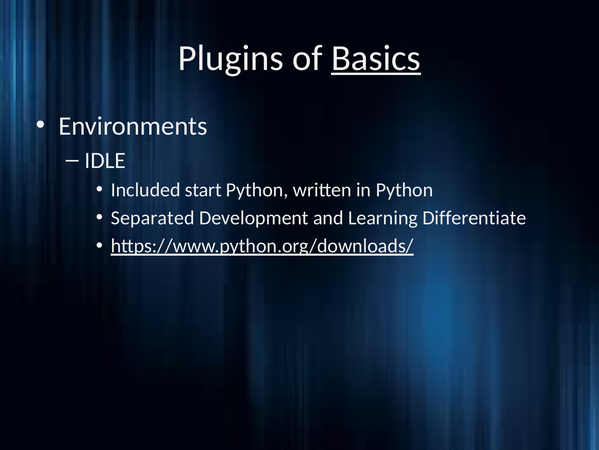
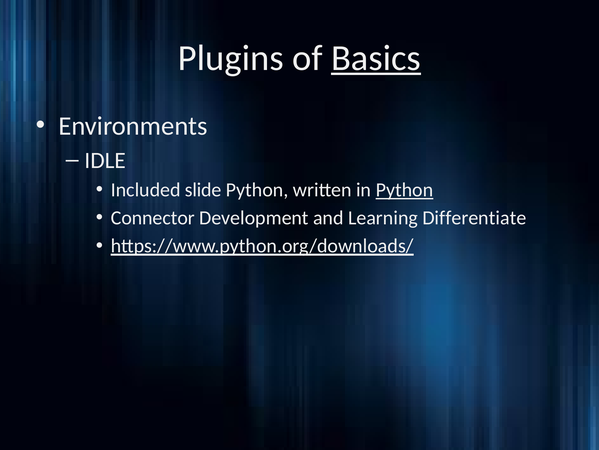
start: start -> slide (203, 190)
Python underline: none -> present (405, 190)
Separated: Separated -> Connector (153, 218)
